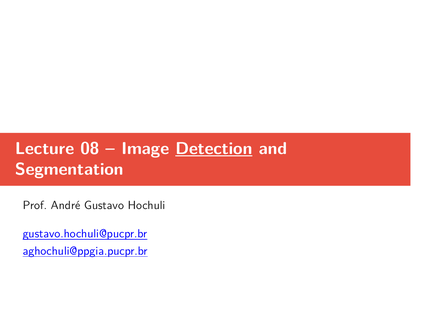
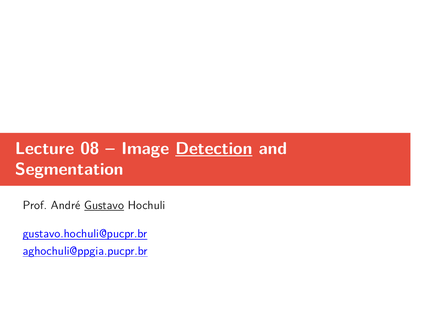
Gustavo underline: none -> present (104, 206)
